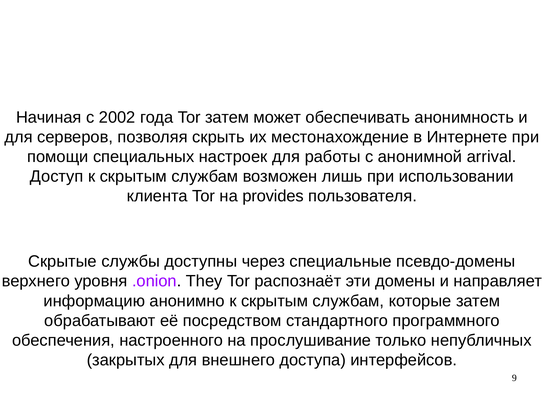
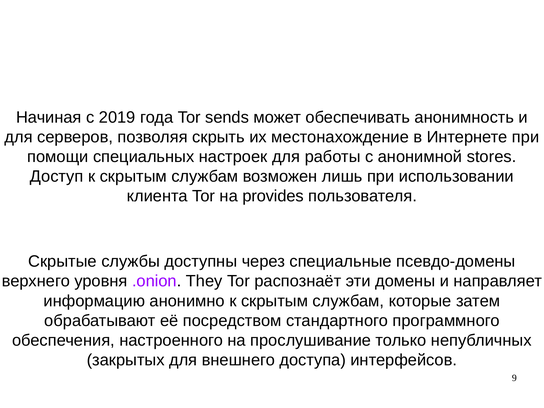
2002: 2002 -> 2019 (117, 117)
Tor затем: затем -> sends (227, 117)
arrival: arrival -> stores (492, 157)
